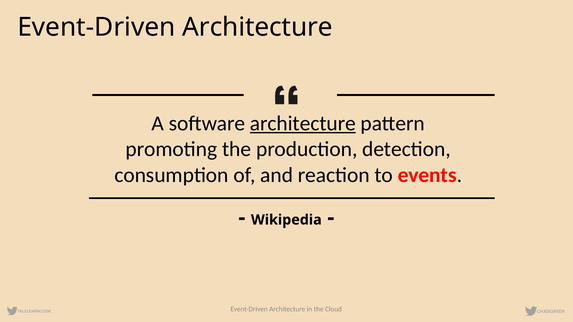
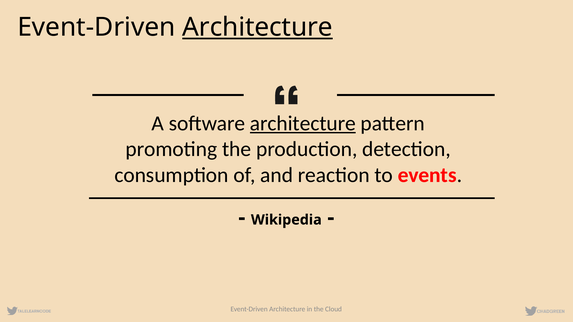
Architecture underline: none -> present (257, 27)
